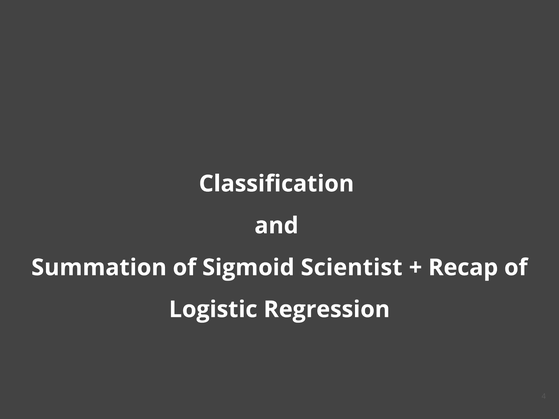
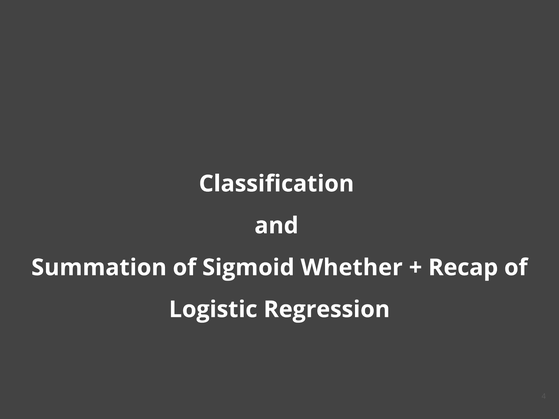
Scientist: Scientist -> Whether (352, 268)
